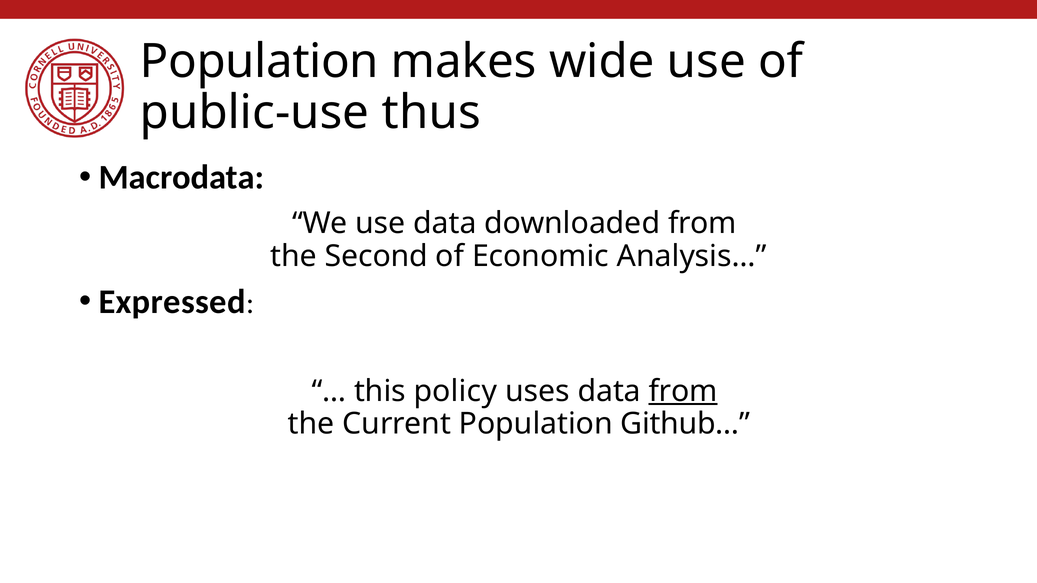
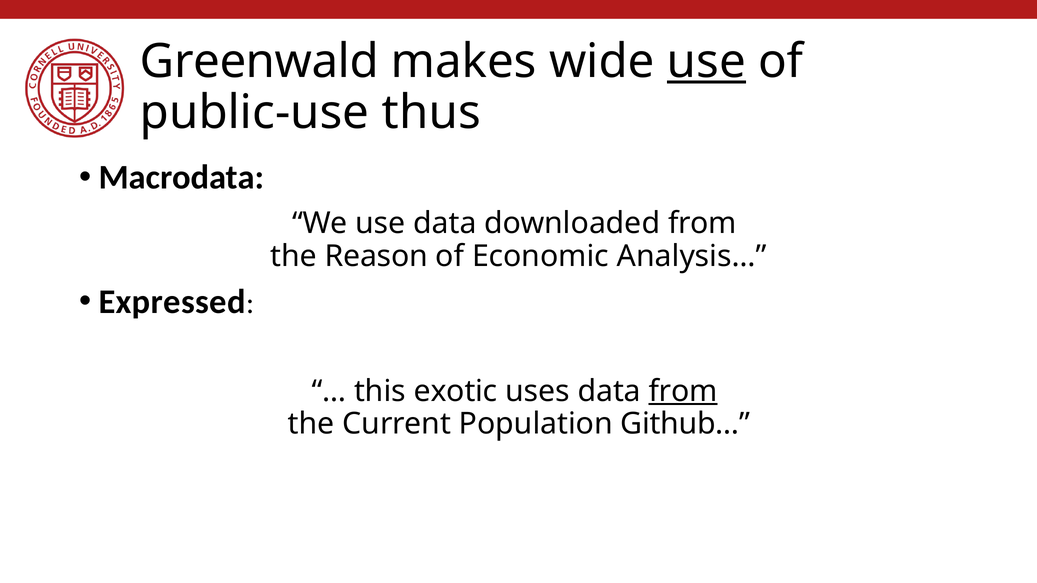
Population: Population -> Greenwald (259, 61)
use underline: none -> present (706, 61)
Second: Second -> Reason (376, 256)
policy: policy -> exotic (456, 391)
